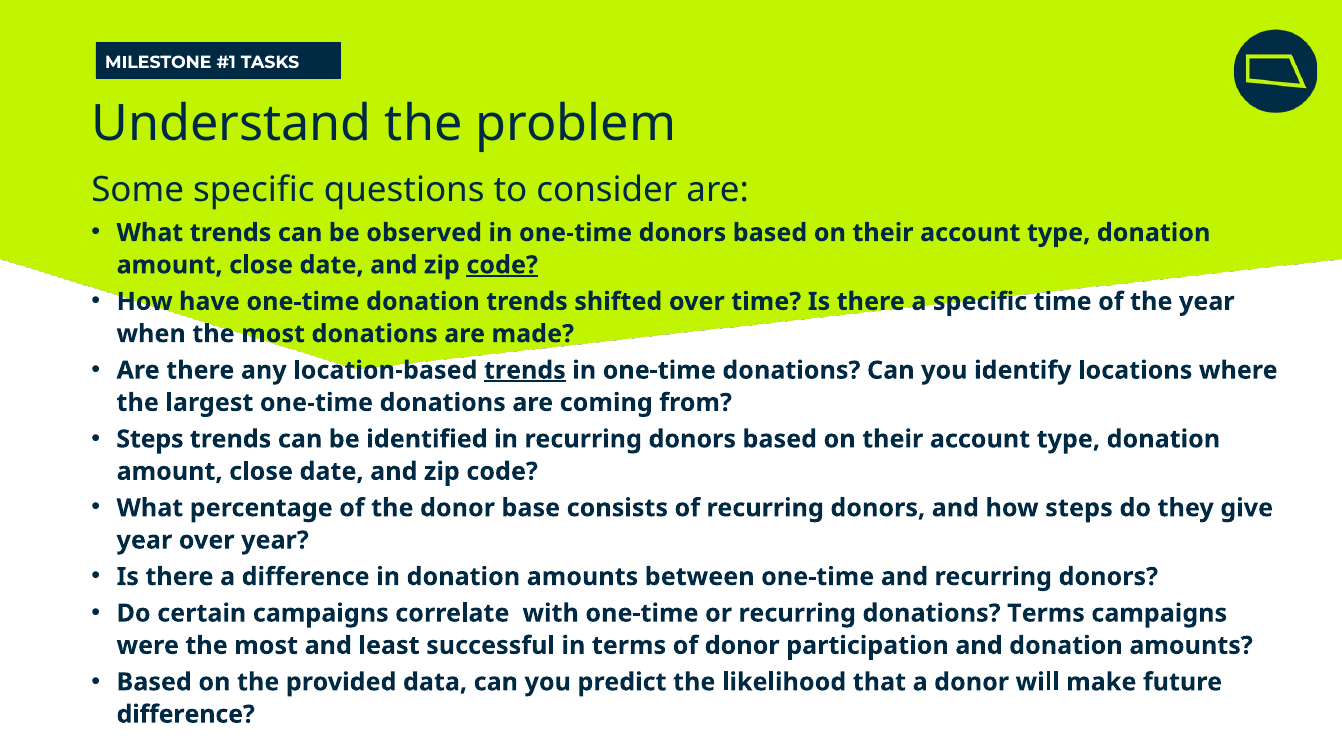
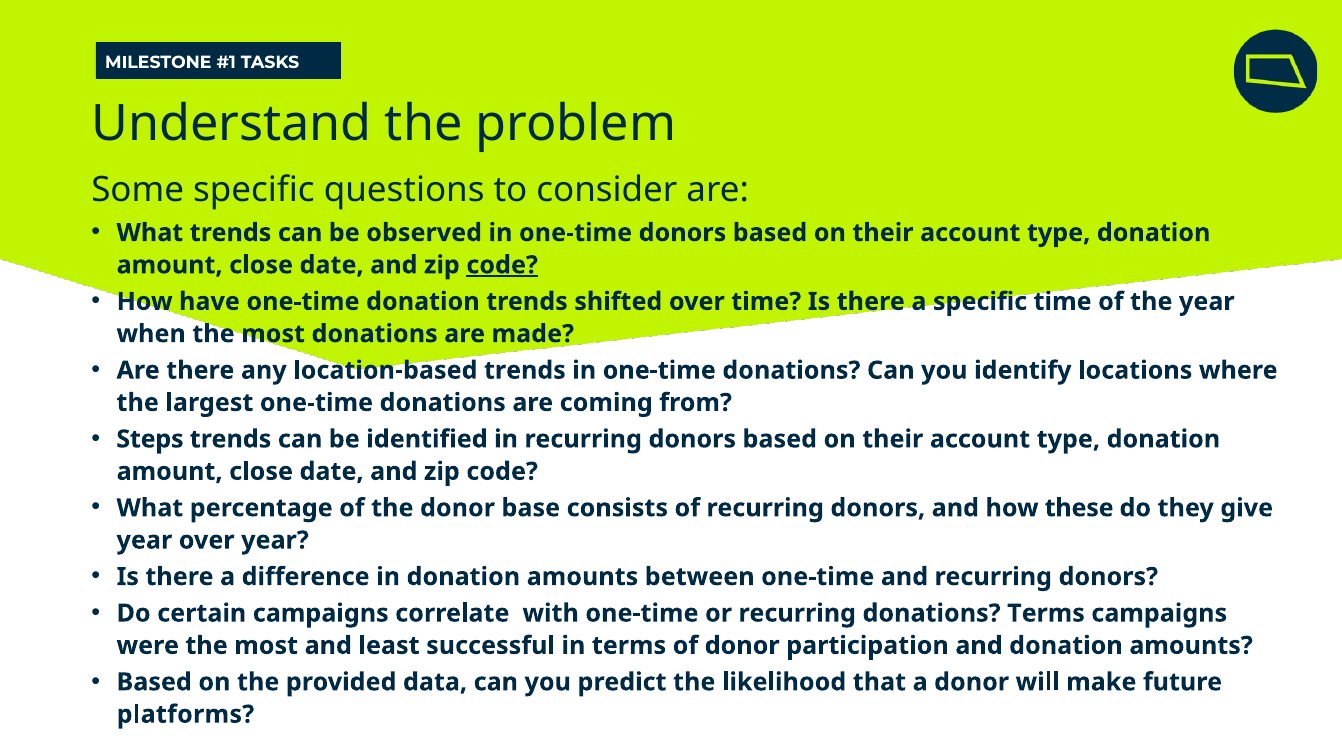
trends underline: present -> none (525, 370)
how steps: steps -> these (1079, 508)
difference: difference -> platforms (185, 714)
